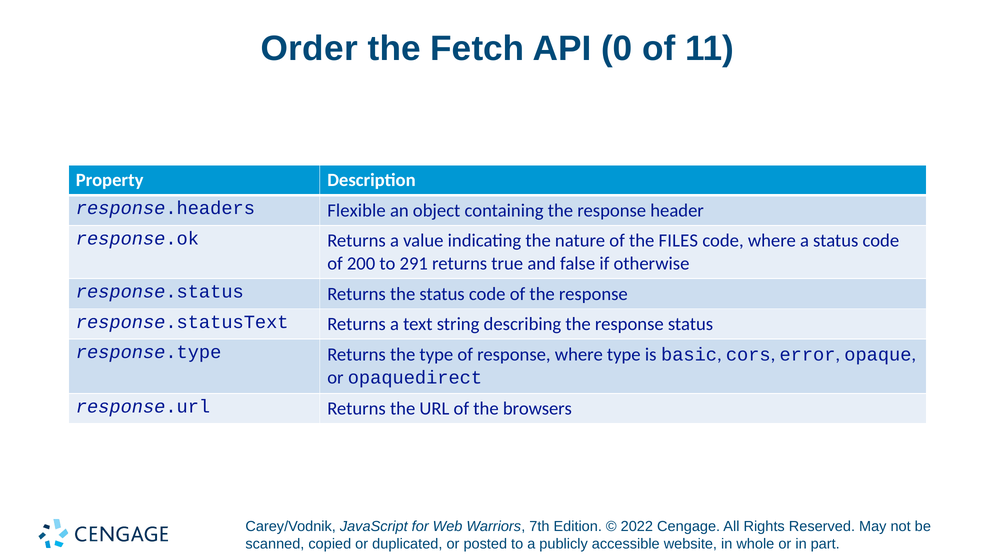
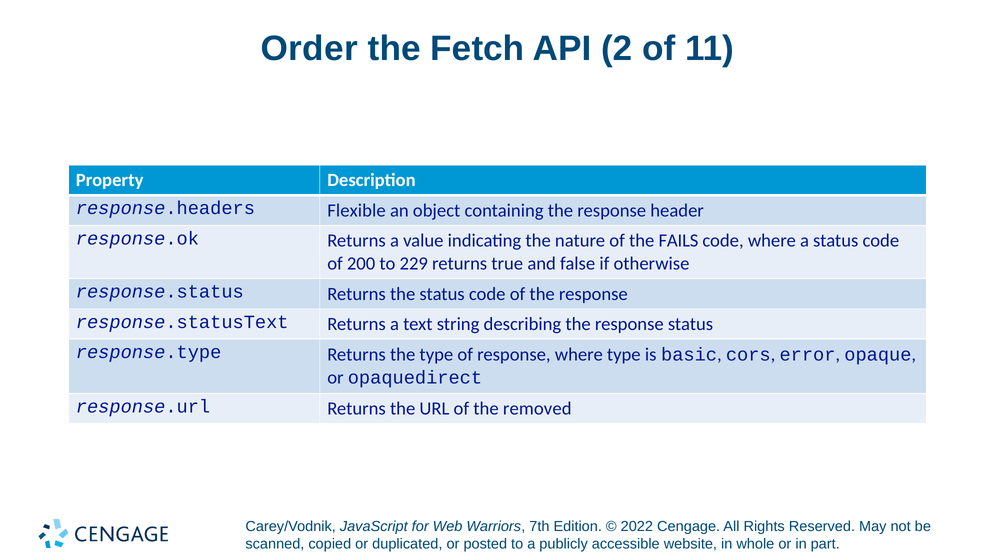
0: 0 -> 2 (617, 49)
FILES: FILES -> FAILS (678, 241)
291: 291 -> 229 (414, 263)
browsers: browsers -> removed (537, 408)
